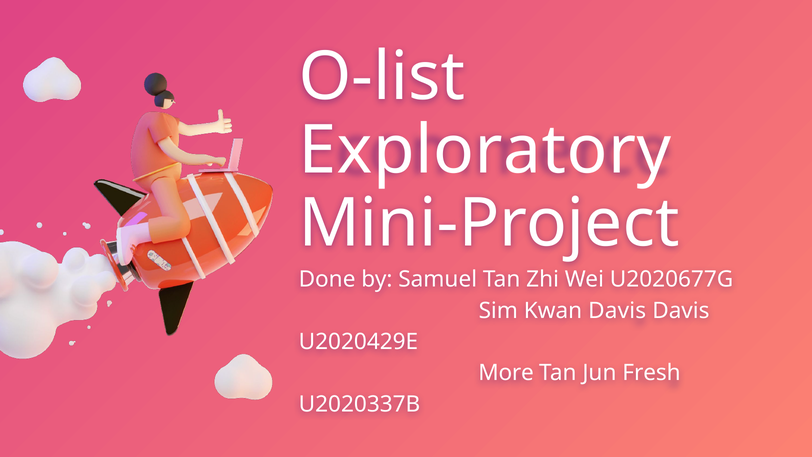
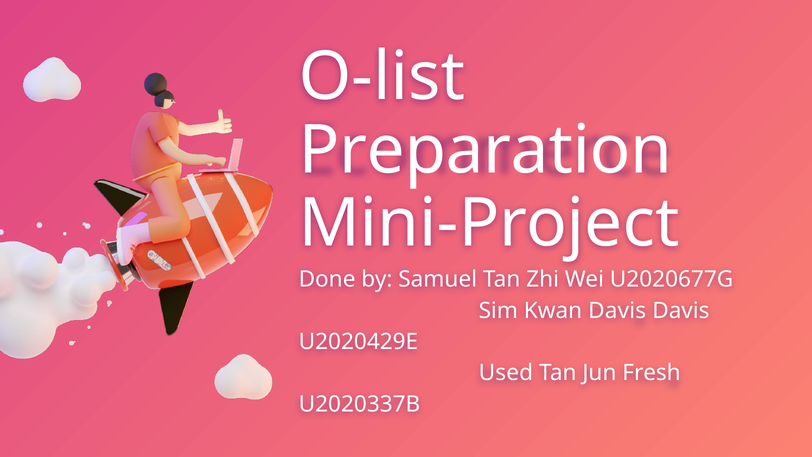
Exploratory: Exploratory -> Preparation (485, 150)
More: More -> Used (506, 373)
